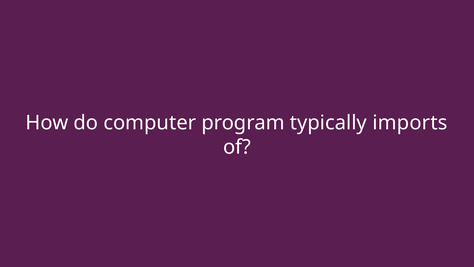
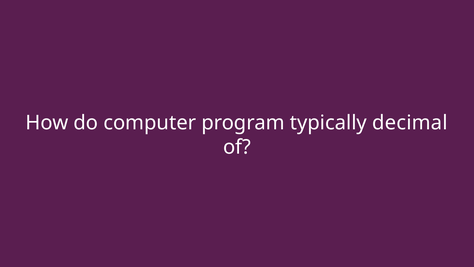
imports: imports -> decimal (410, 123)
